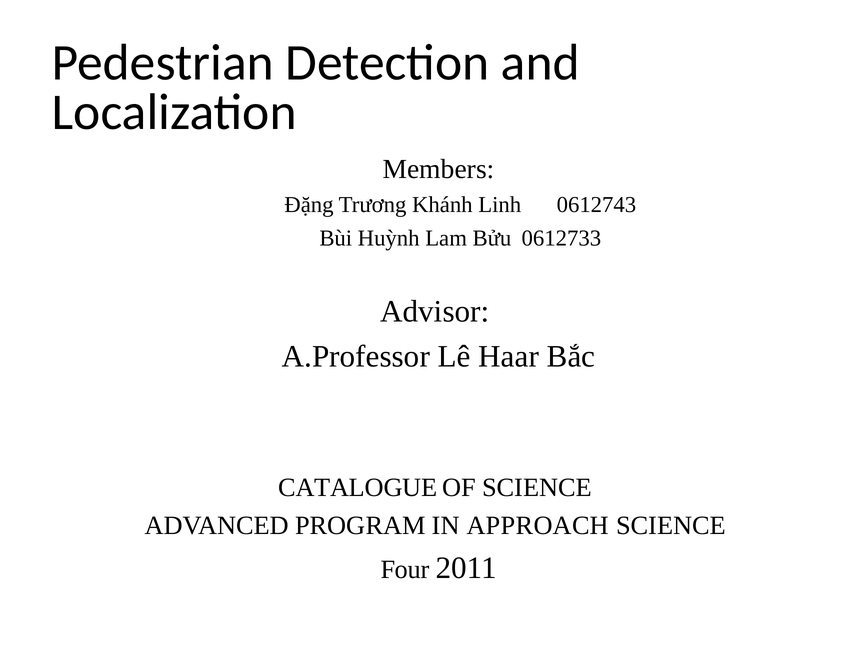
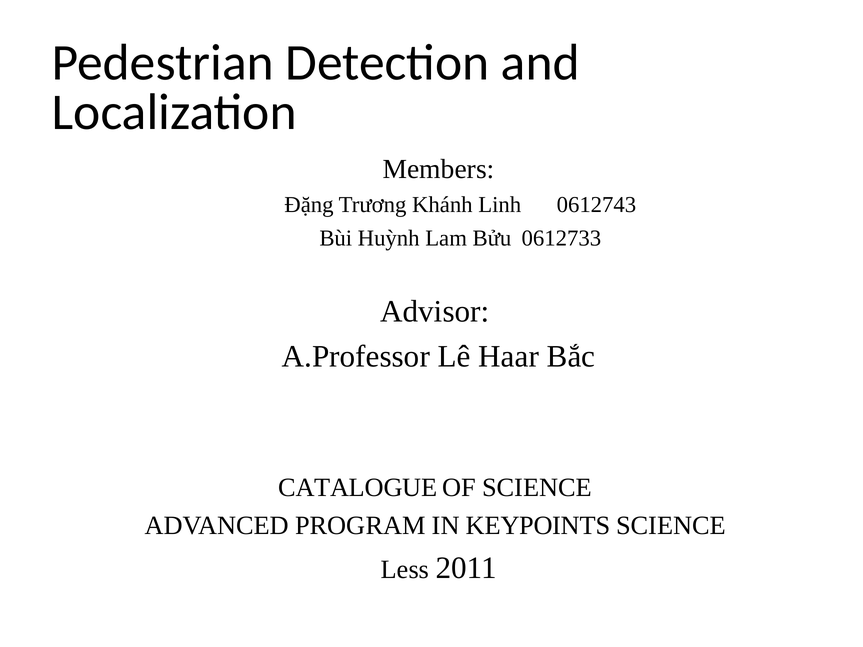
APPROACH: APPROACH -> KEYPOINTS (538, 526)
Four: Four -> Less (405, 570)
